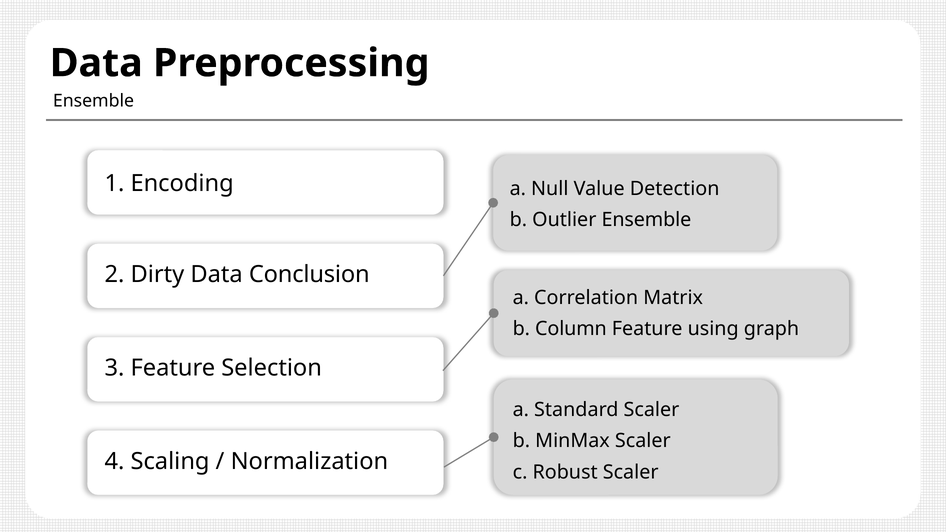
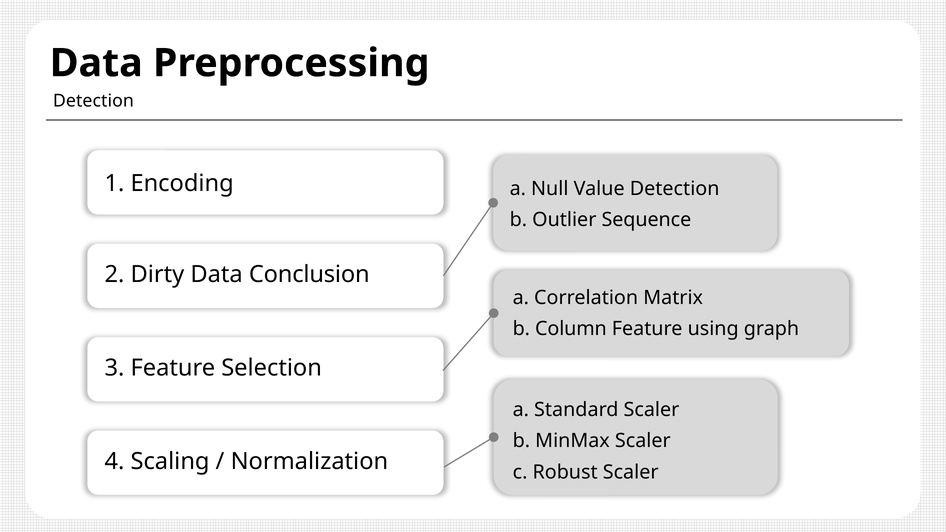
Ensemble: Ensemble -> Detection (93, 101)
Outlier Ensemble: Ensemble -> Sequence (646, 220)
